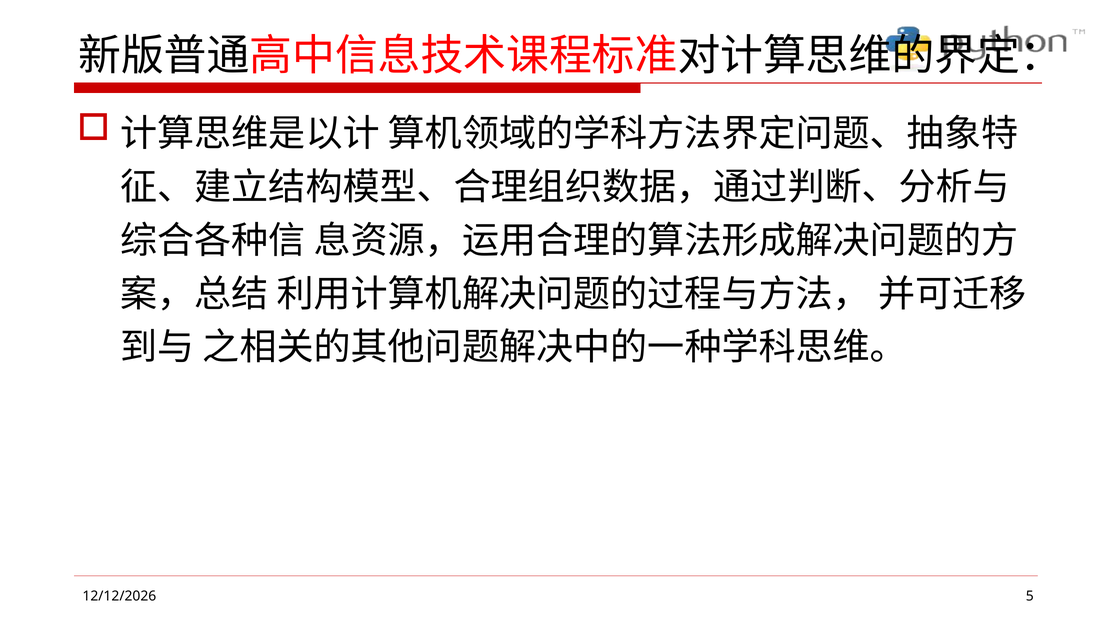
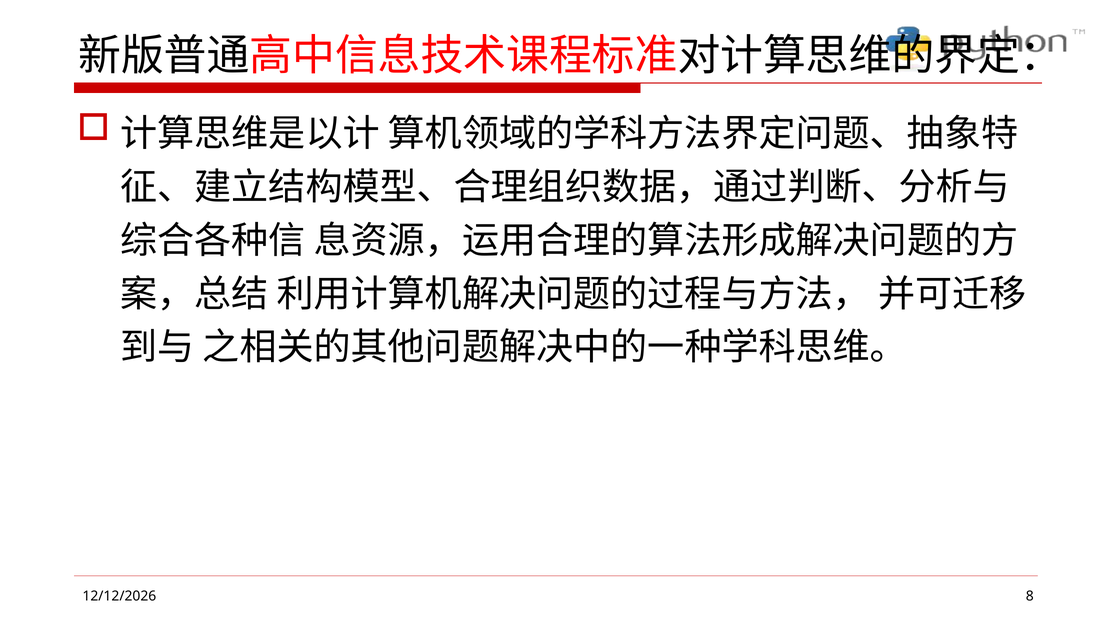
5: 5 -> 8 (1030, 596)
